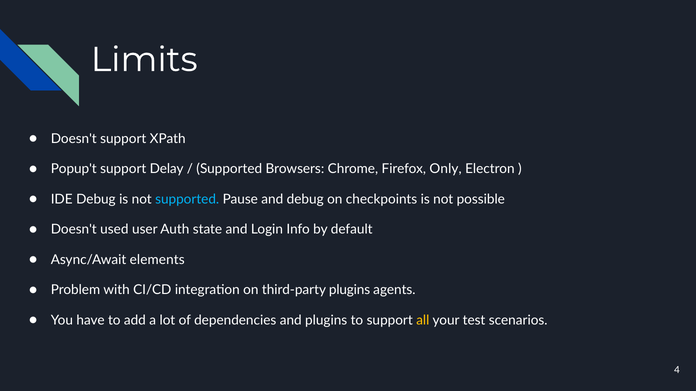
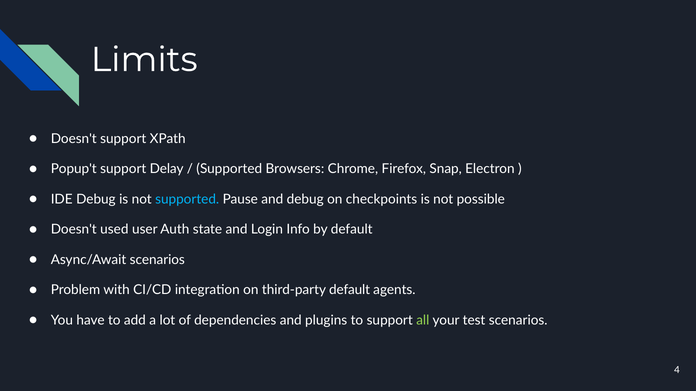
Only: Only -> Snap (446, 169)
Async/Await elements: elements -> scenarios (157, 260)
third-party plugins: plugins -> default (350, 290)
all colour: yellow -> light green (423, 321)
